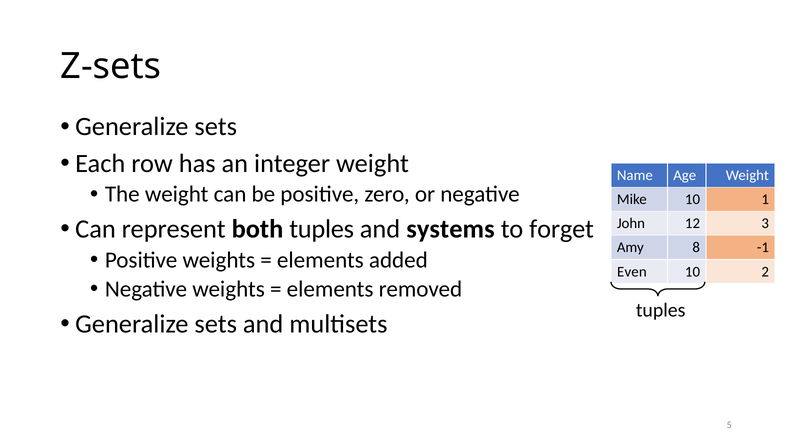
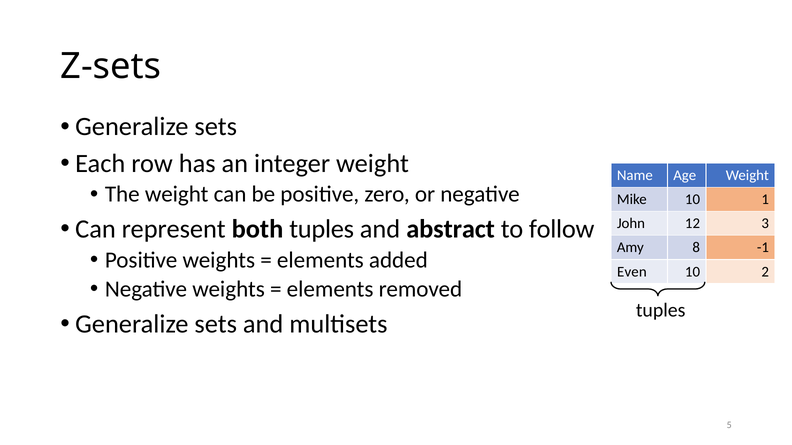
systems: systems -> abstract (451, 229)
forget: forget -> follow (562, 229)
